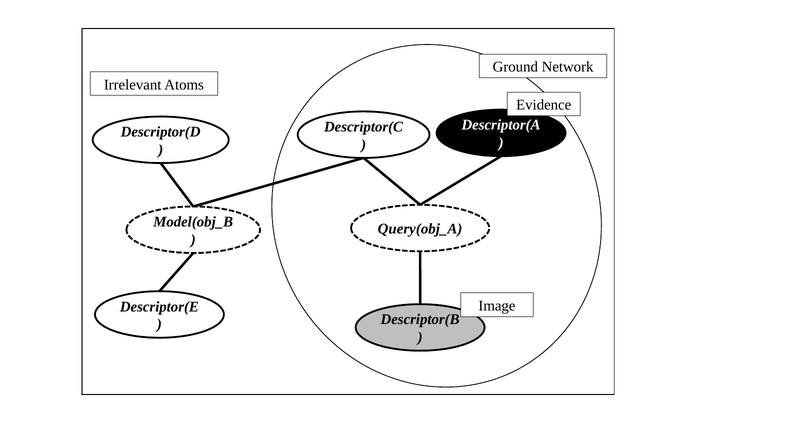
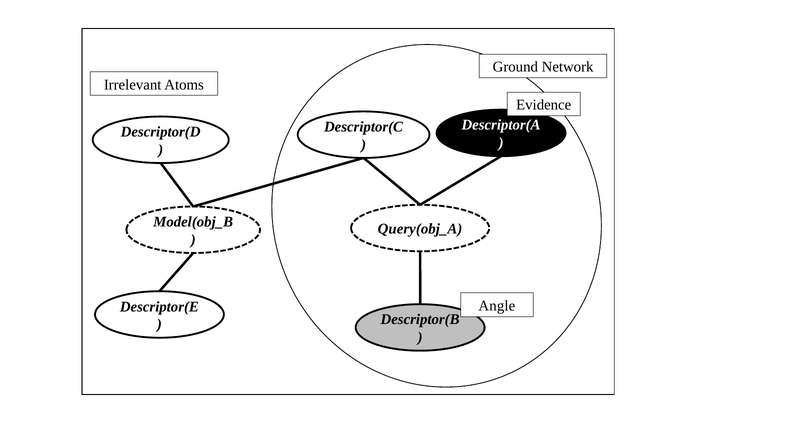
Image: Image -> Angle (497, 306)
